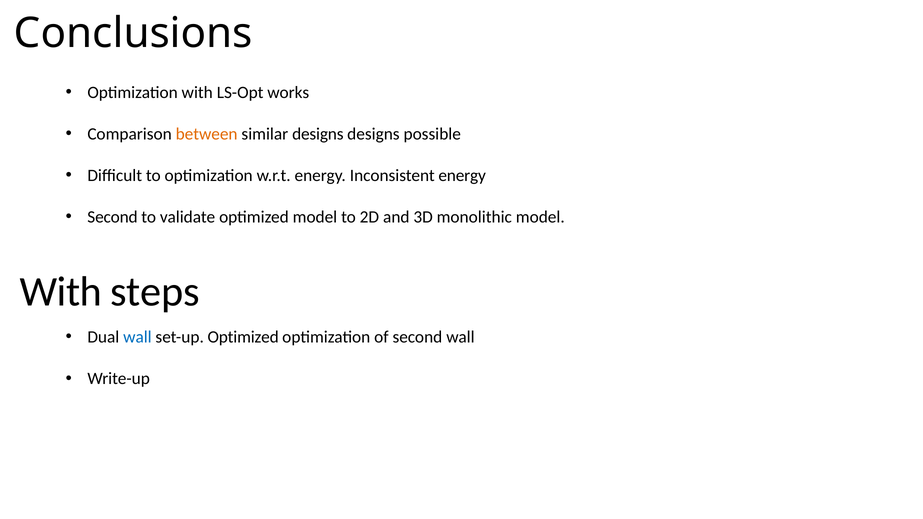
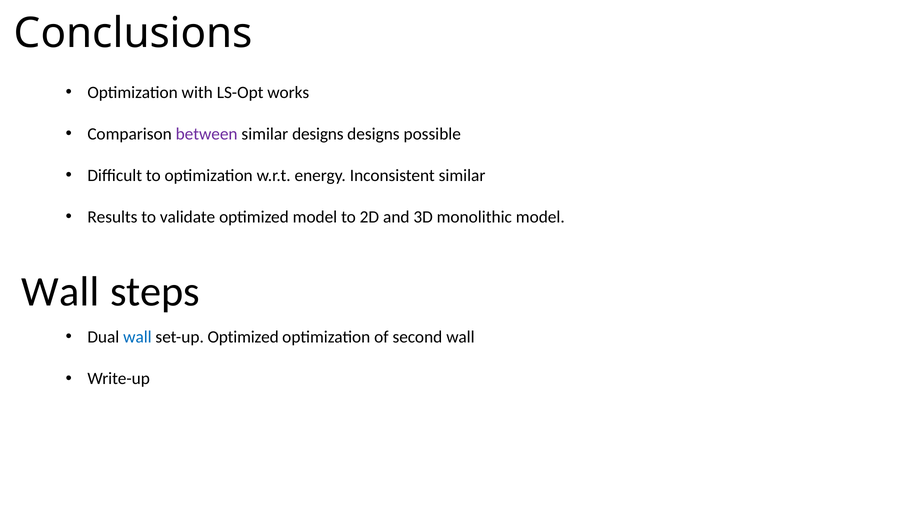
between colour: orange -> purple (207, 134)
Inconsistent energy: energy -> similar (462, 175)
Second: Second -> Results (112, 217)
With: With -> Wall (60, 292)
